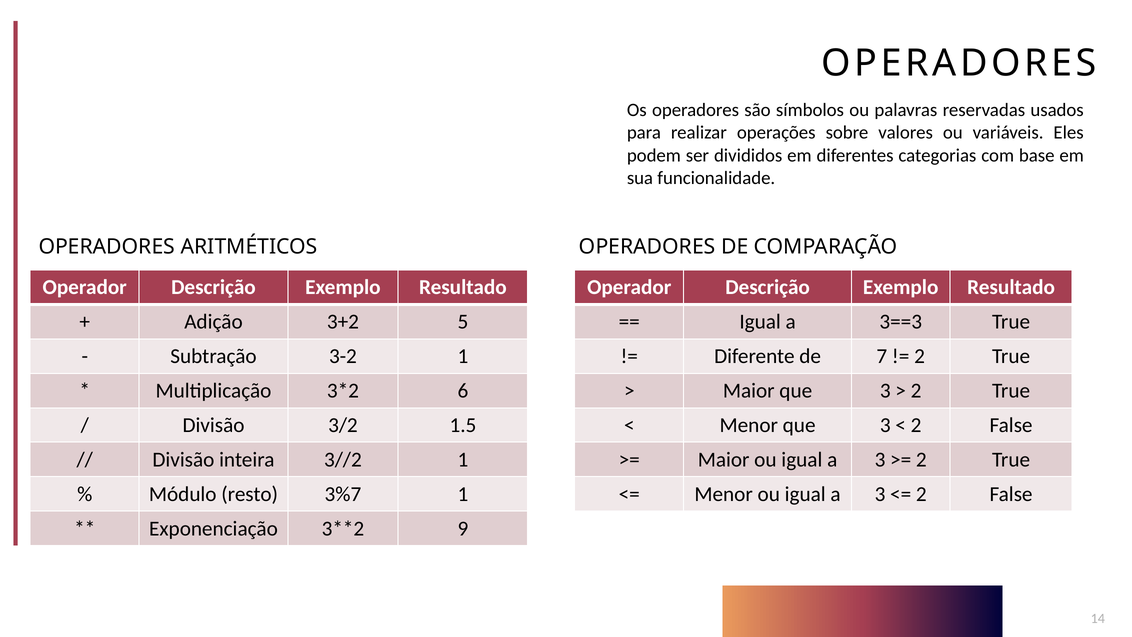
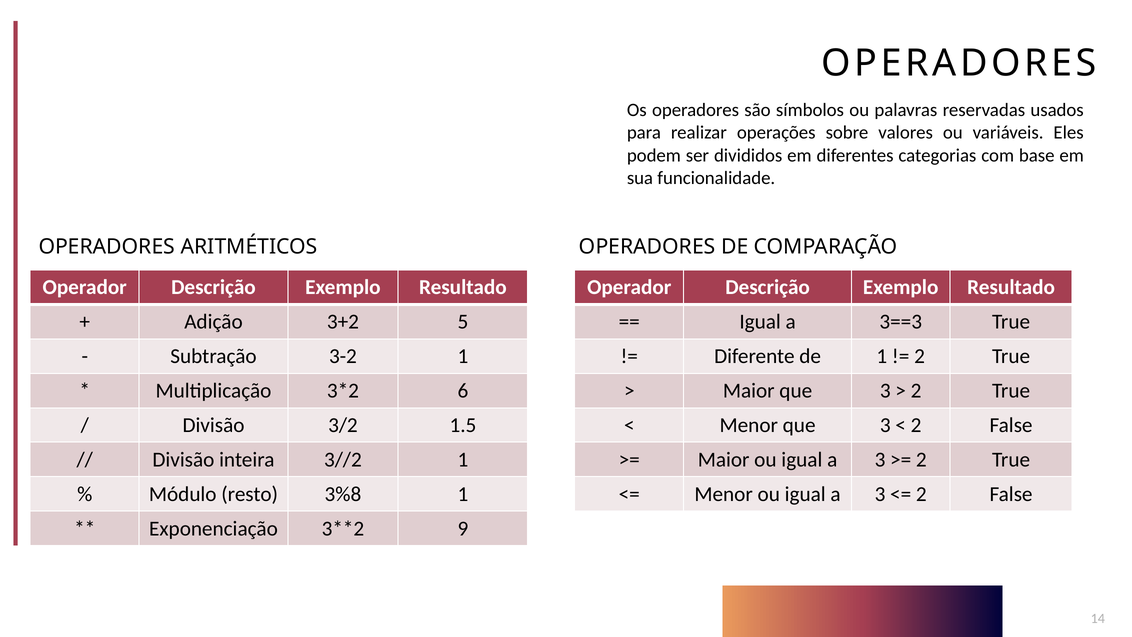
de 7: 7 -> 1 (882, 356)
3%7: 3%7 -> 3%8 (343, 494)
